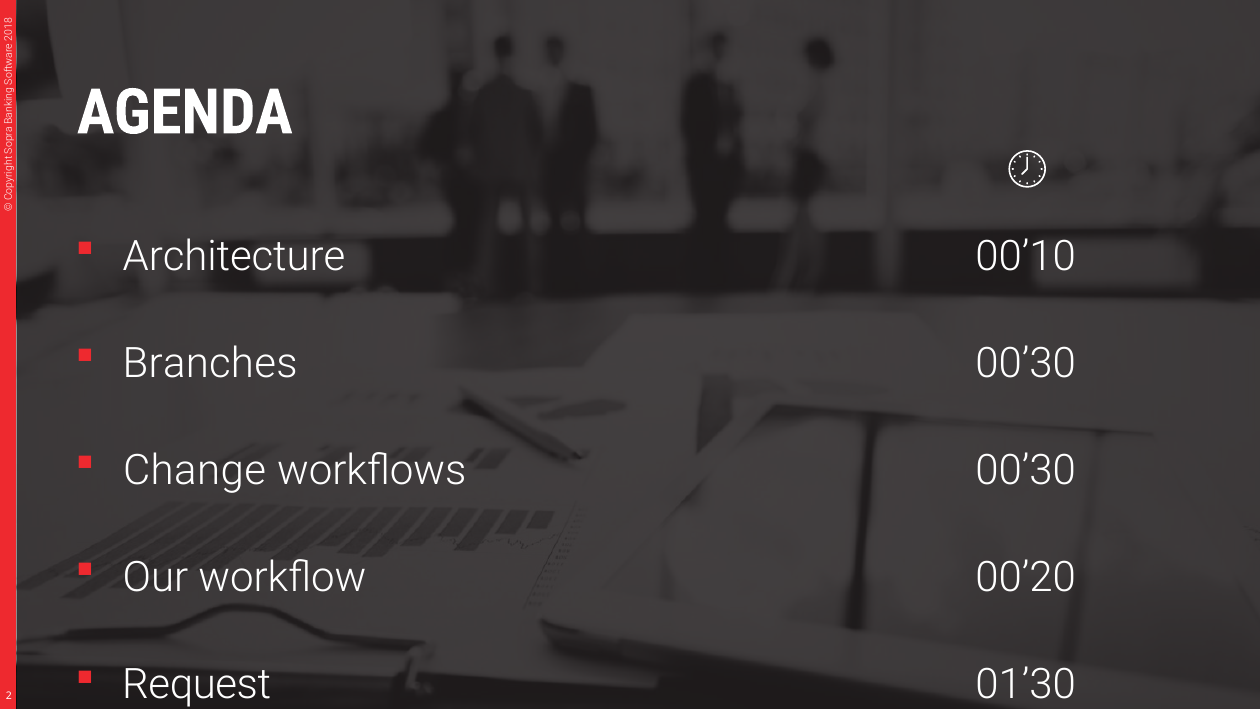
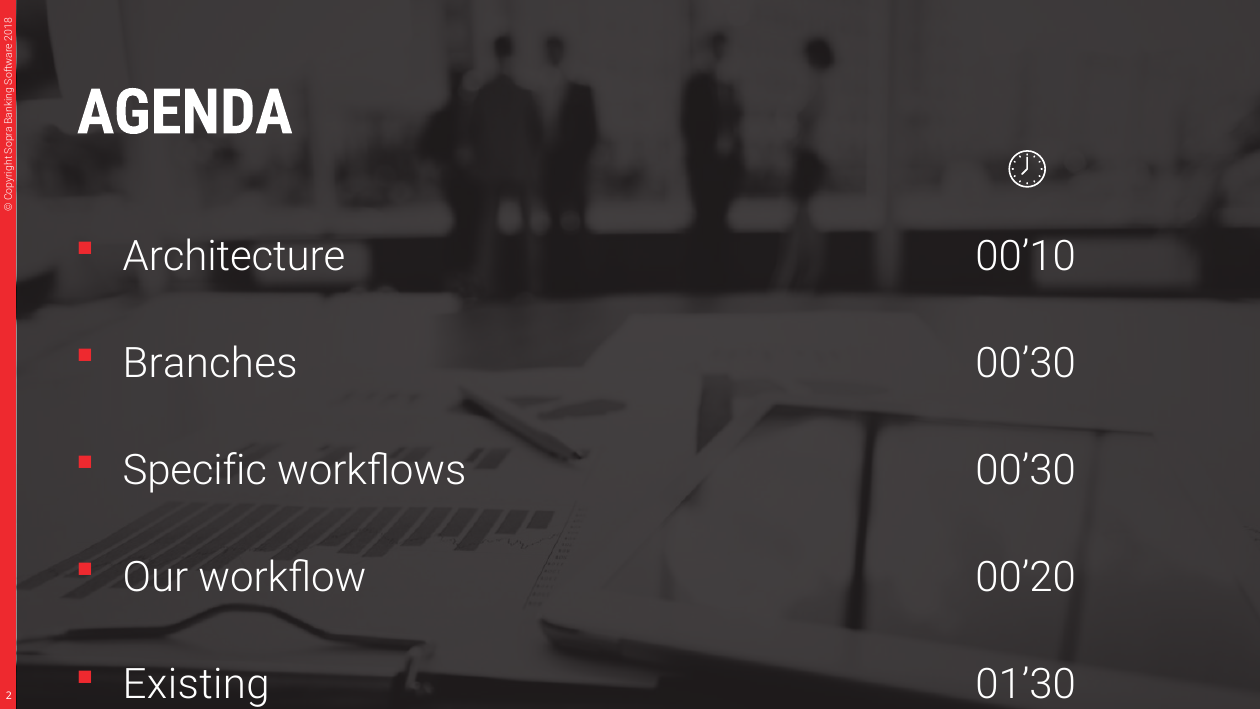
Change: Change -> Specific (195, 471)
Request: Request -> Existing (196, 685)
